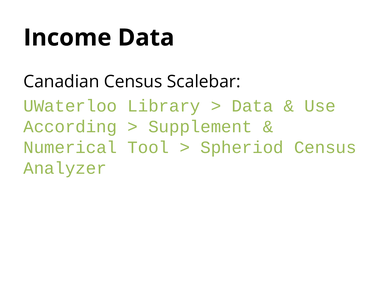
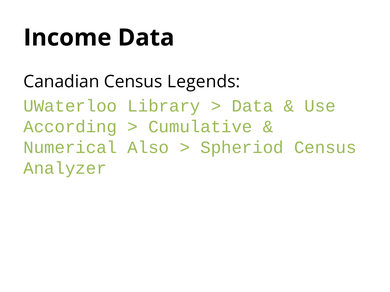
Scalebar: Scalebar -> Legends (204, 82)
Supplement: Supplement -> Cumulative (200, 127)
Tool: Tool -> Also (148, 148)
